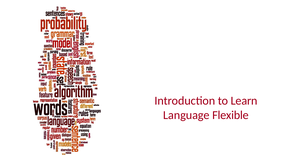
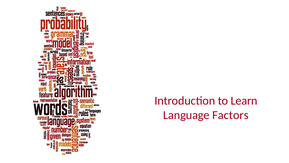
Flexible: Flexible -> Factors (230, 115)
